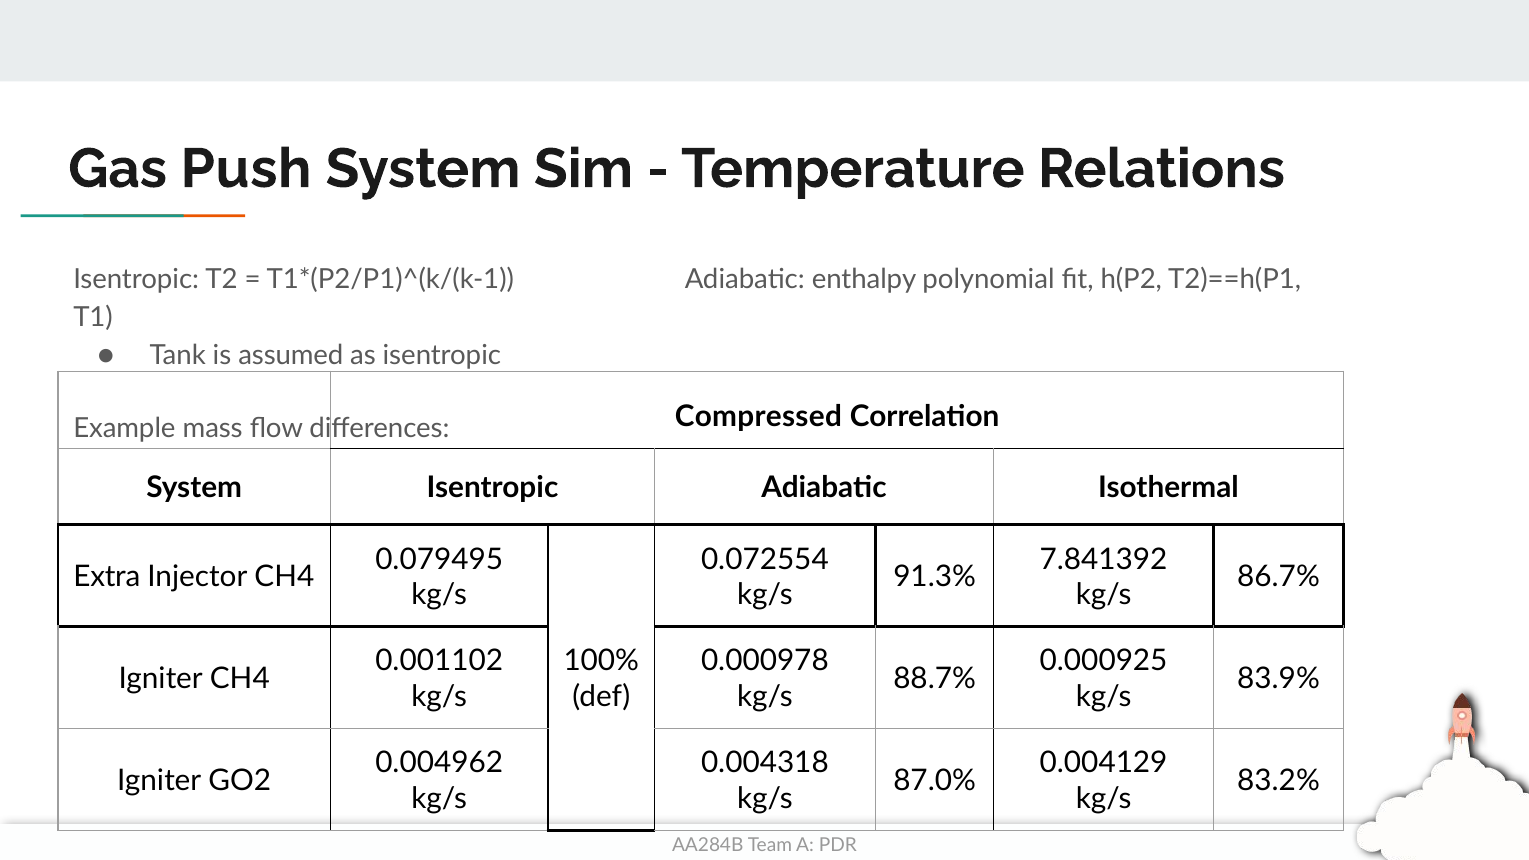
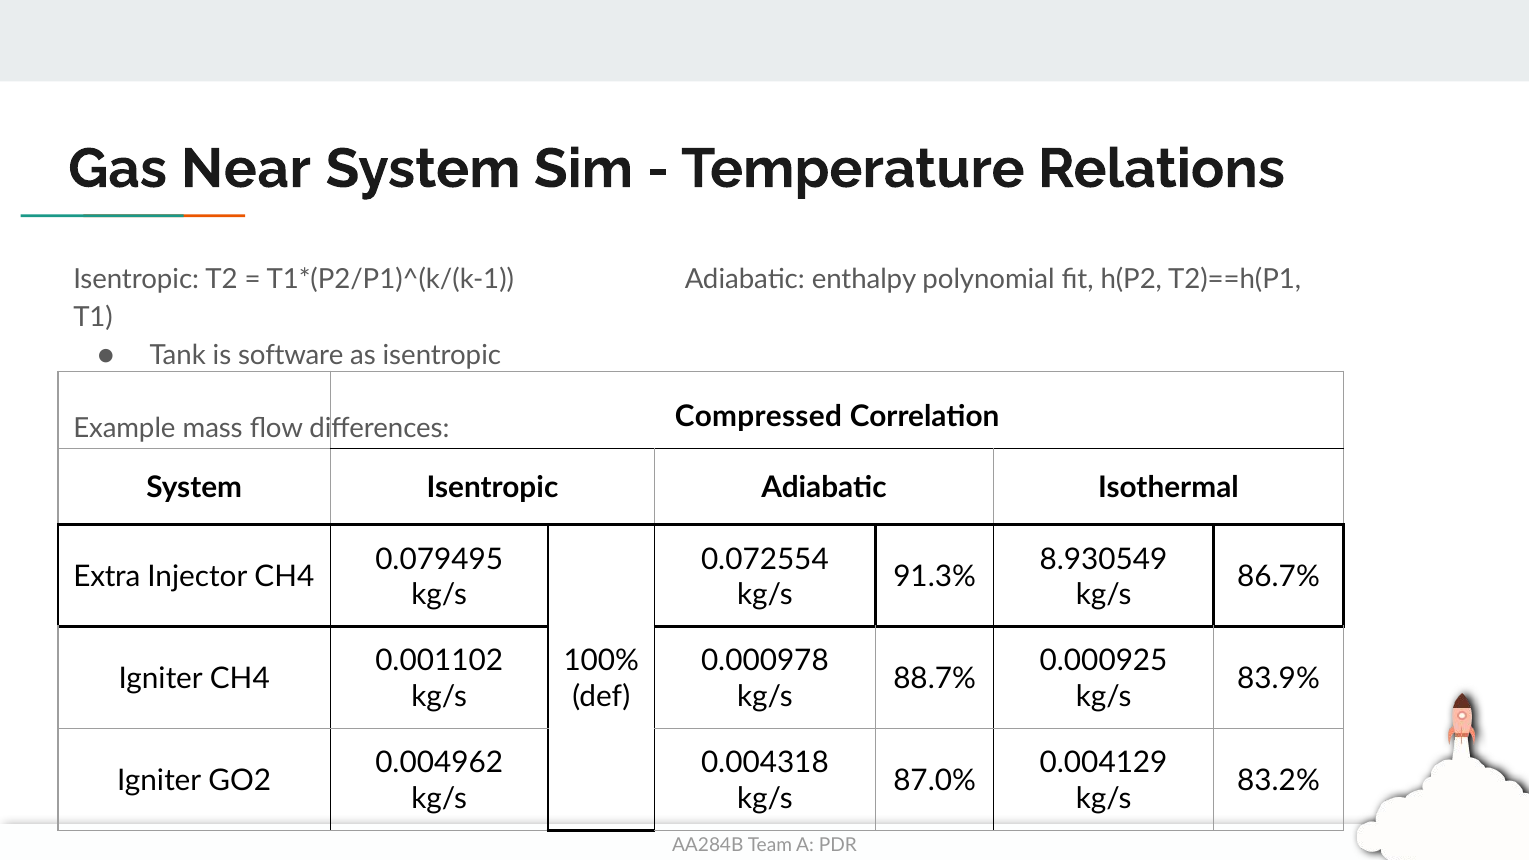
Push: Push -> Near (246, 169)
assumed: assumed -> software (291, 356)
7.841392: 7.841392 -> 8.930549 (1104, 559)
